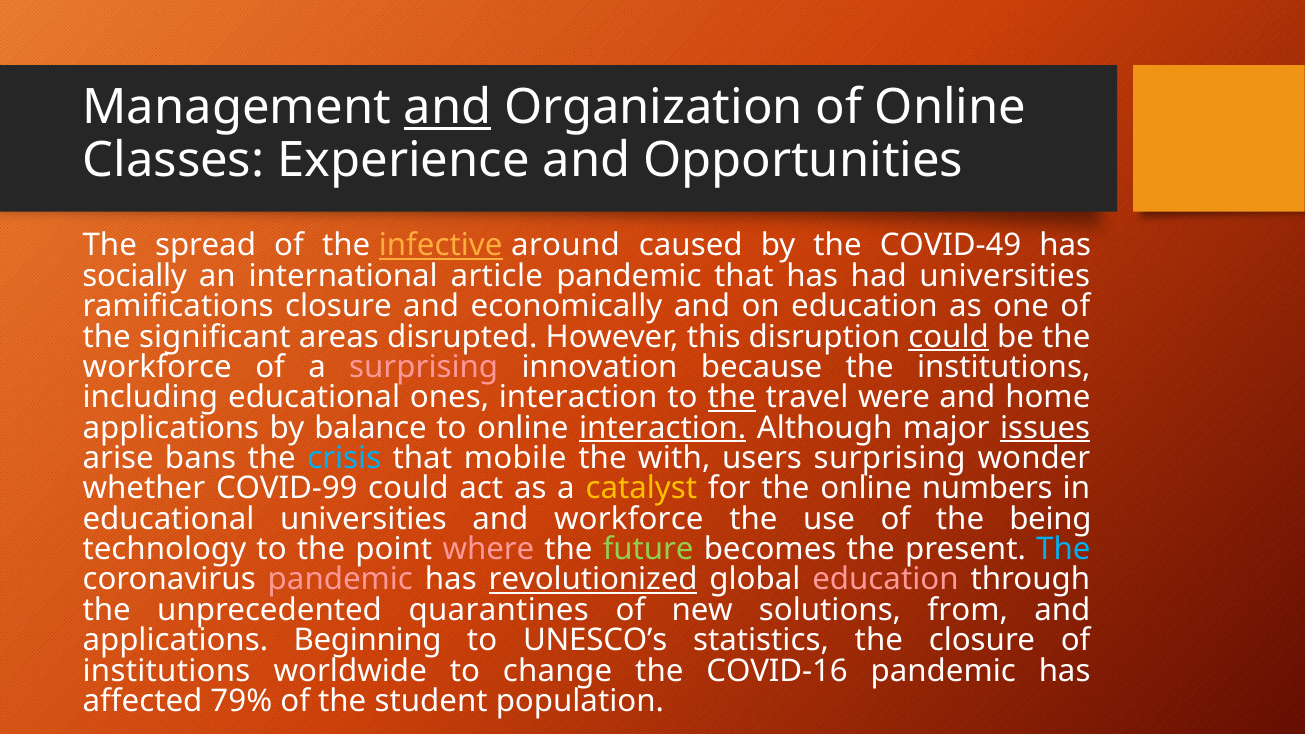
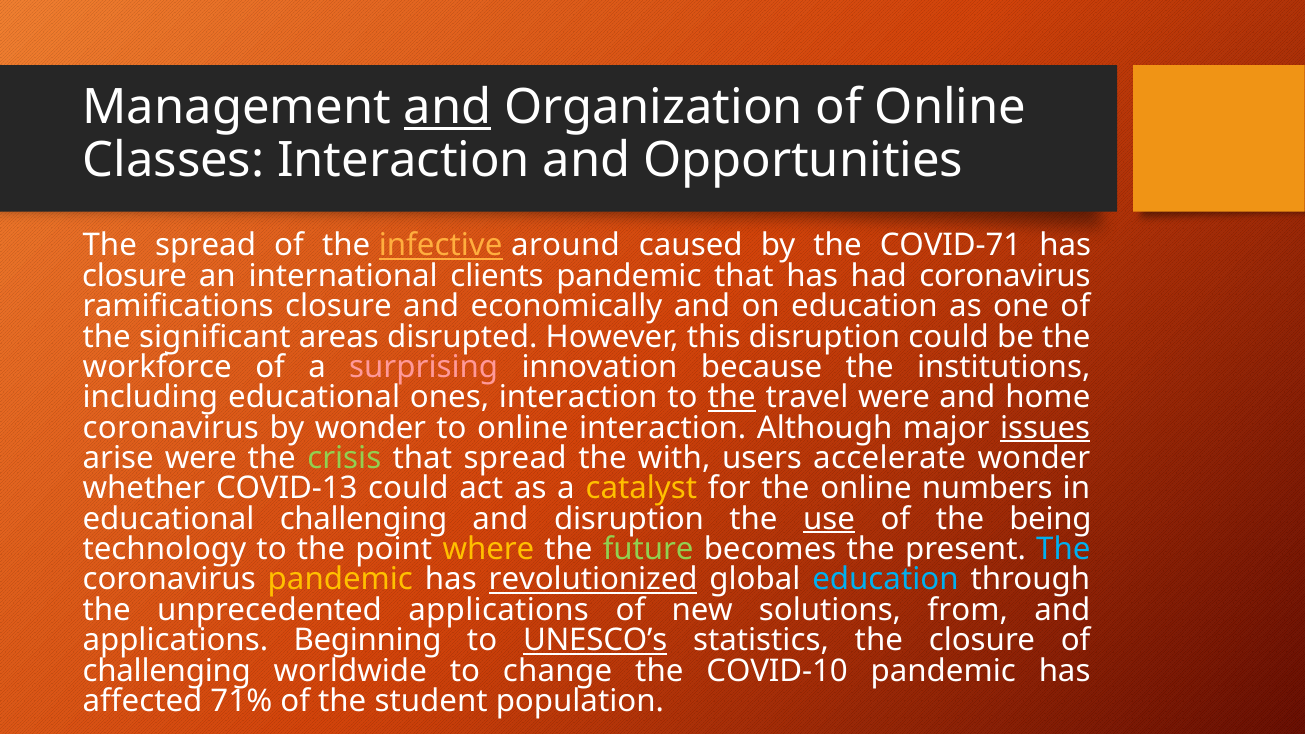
Classes Experience: Experience -> Interaction (404, 160)
COVID-49: COVID-49 -> COVID-71 (951, 245)
socially: socially -> closure (135, 276)
article: article -> clients (497, 276)
had universities: universities -> coronavirus (1005, 276)
could underline: present -> none (949, 337)
applications: applications -> coronavirus (171, 428)
by balance: balance -> wonder (370, 428)
interaction underline: present -> none (663, 428)
arise bans: bans -> were (201, 458)
crisis colour: light blue -> light green (344, 458)
that mobile: mobile -> spread (515, 458)
users surprising: surprising -> accelerate (890, 458)
COVID-99: COVID-99 -> COVID-13 (287, 489)
educational universities: universities -> challenging (364, 519)
and workforce: workforce -> disruption (629, 519)
use underline: none -> present (829, 519)
where colour: pink -> yellow (488, 549)
pandemic colour: pink -> yellow (340, 580)
education colour: pink -> light blue (885, 580)
unprecedented quarantines: quarantines -> applications (499, 610)
UNESCO’s underline: none -> present (595, 640)
institutions: institutions -> challenging (167, 671)
COVID-16: COVID-16 -> COVID-10 (777, 671)
79%: 79% -> 71% (241, 701)
